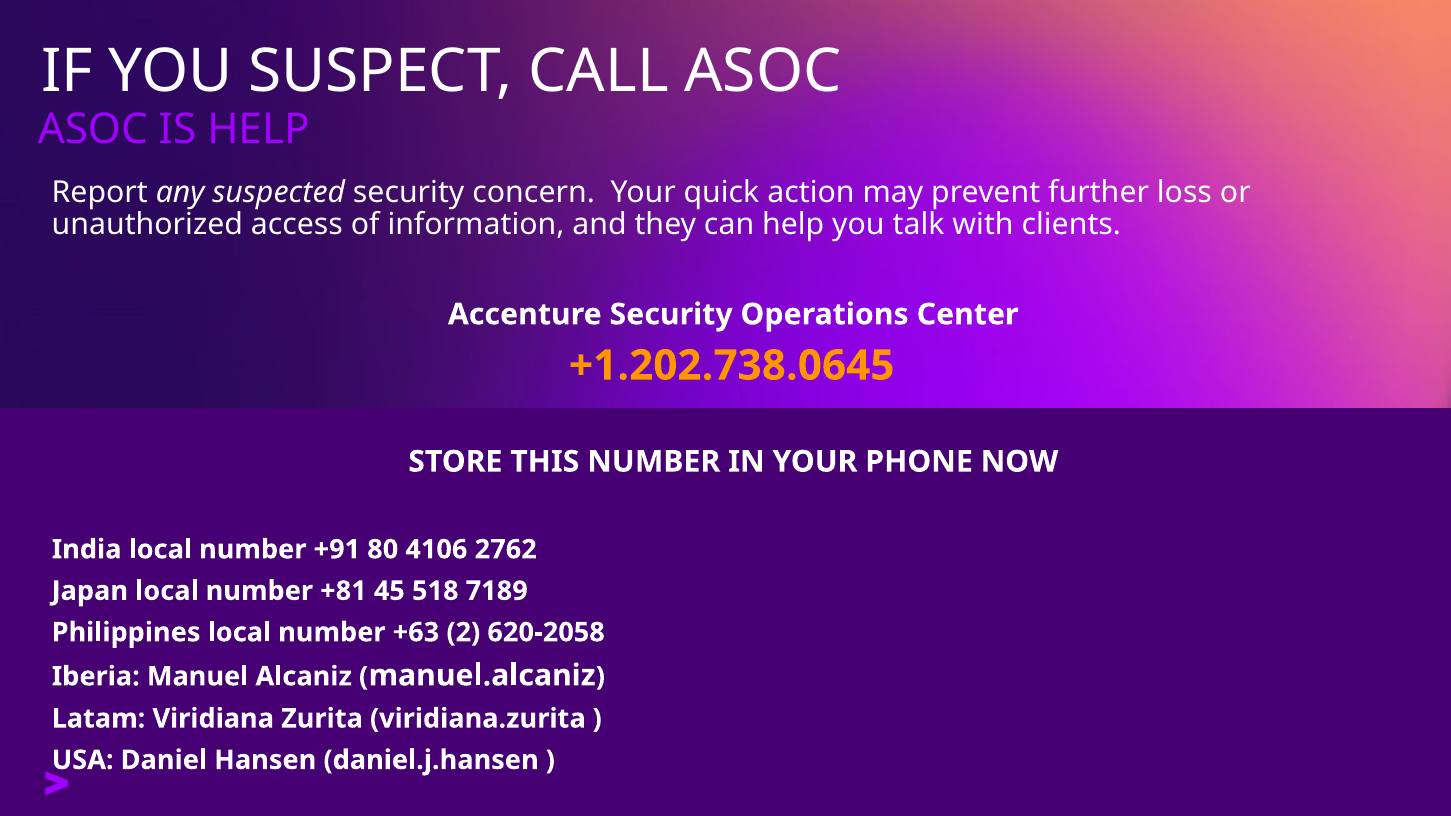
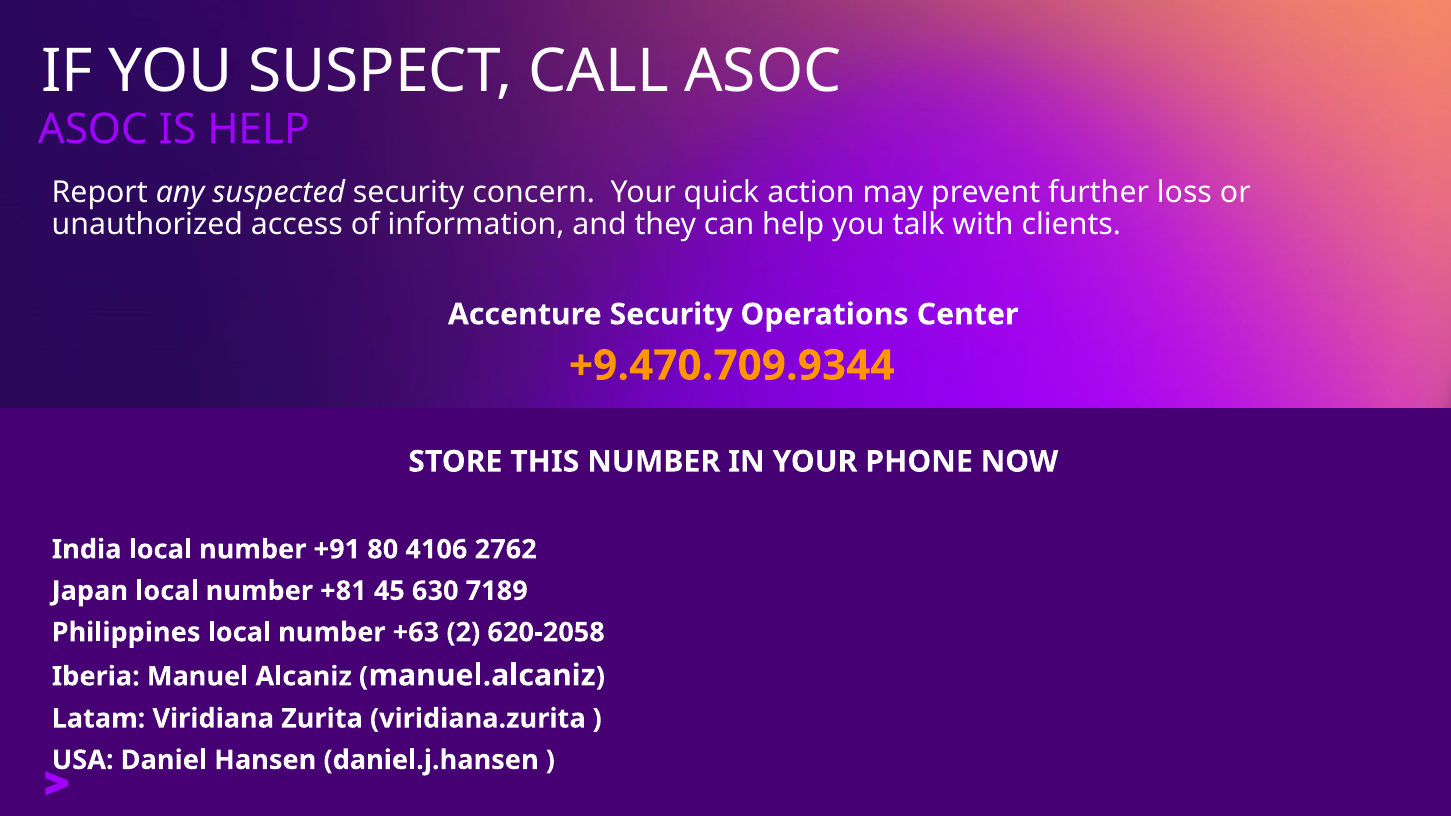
+1.202.738.0645: +1.202.738.0645 -> +9.470.709.9344 (732, 366)
518: 518 -> 630 (435, 591)
